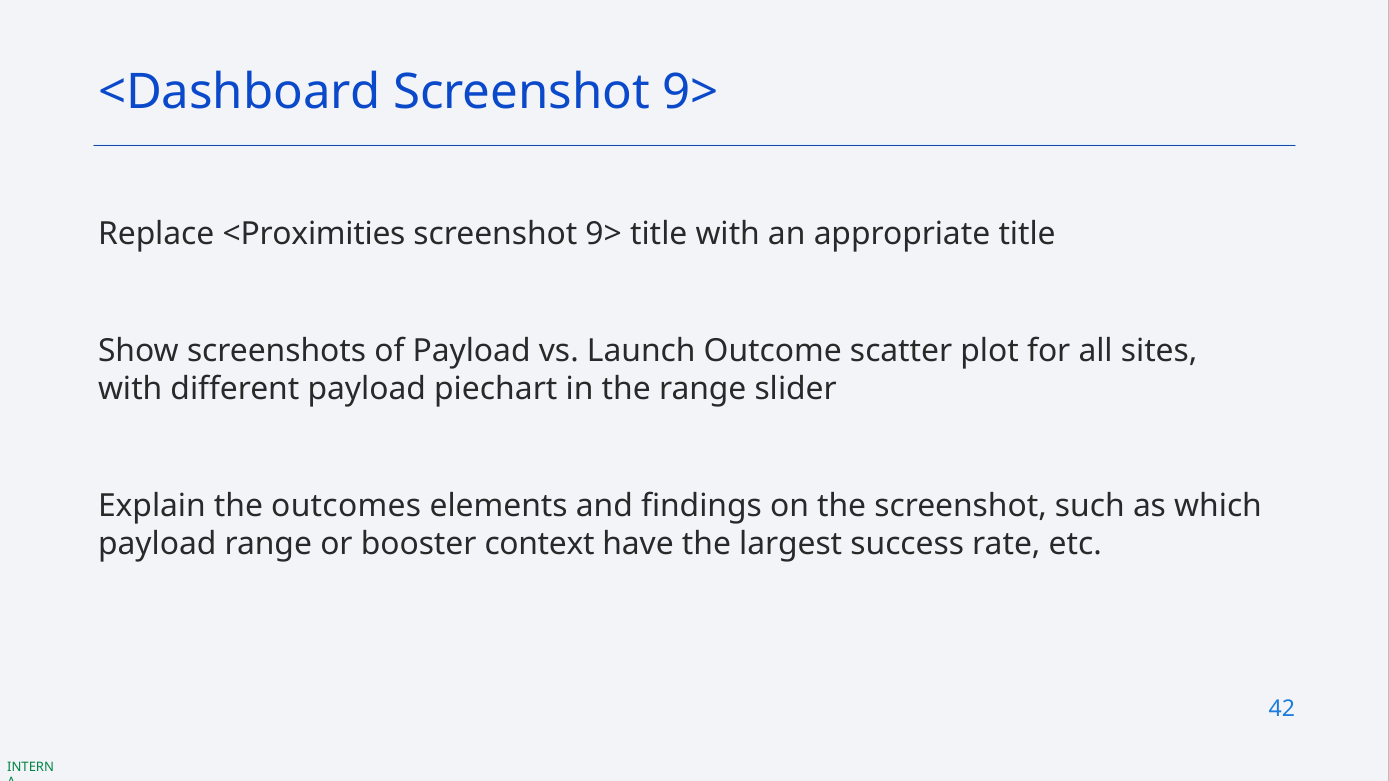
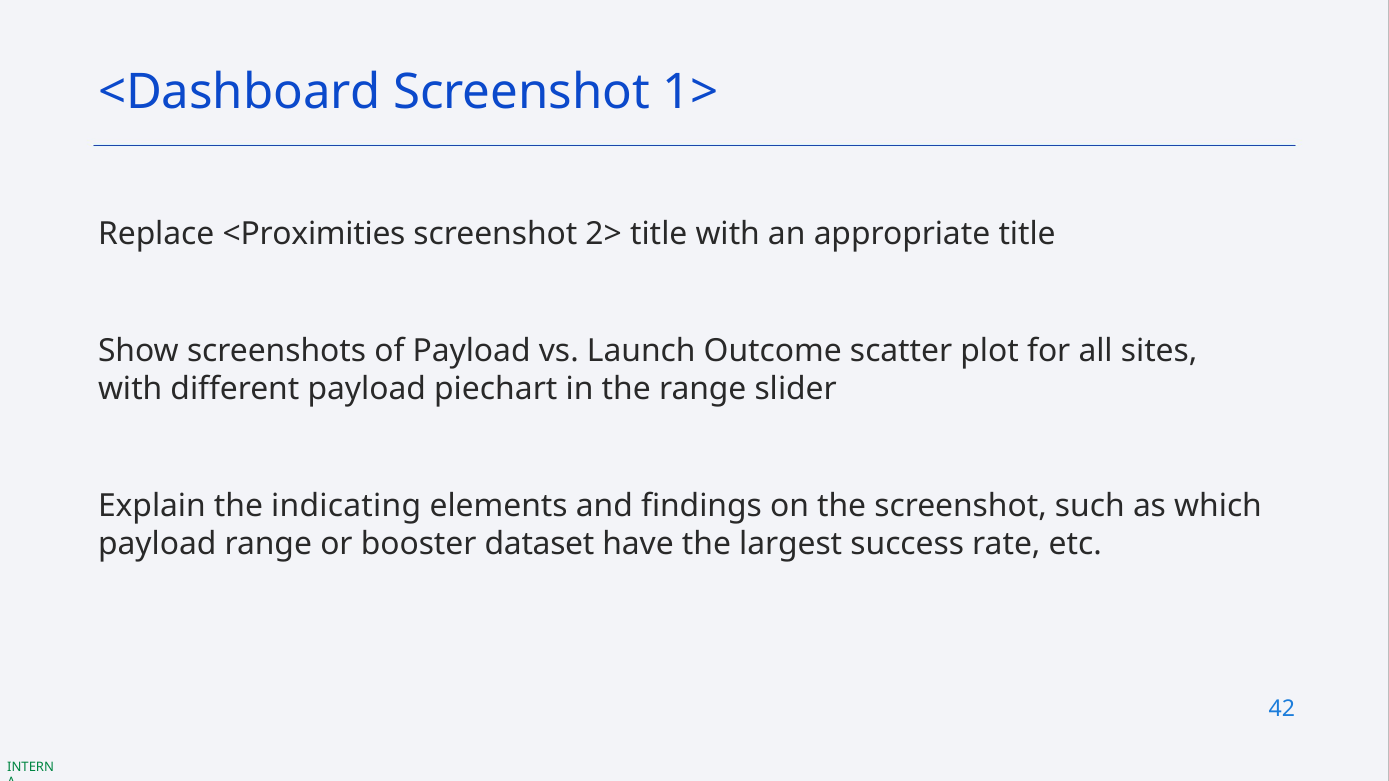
<Dashboard Screenshot 9>: 9> -> 1> (691, 93)
9>: 9> -> 2> (604, 234)
outcomes: outcomes -> indicating (346, 506)
context: context -> dataset (540, 544)
